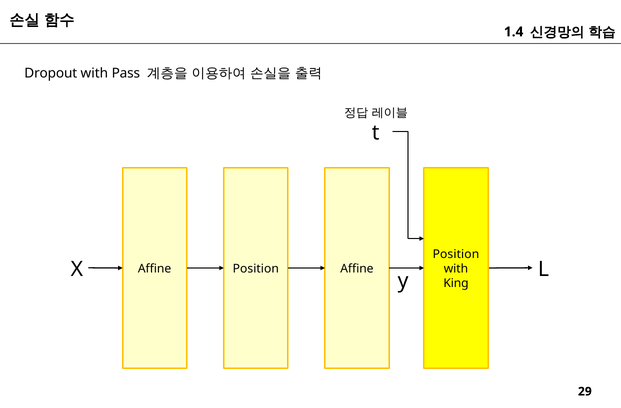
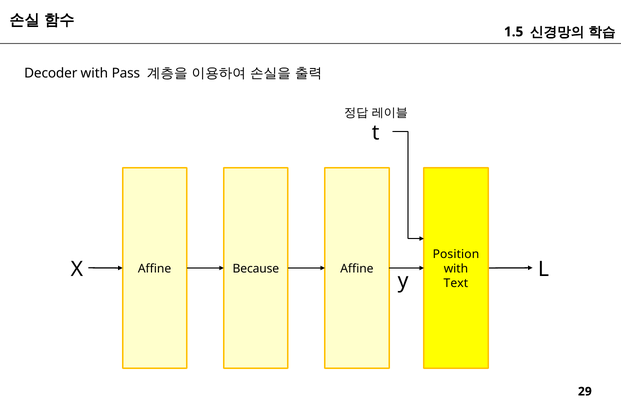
1.4: 1.4 -> 1.5 (514, 32)
Dropout: Dropout -> Decoder (51, 73)
Affine Position: Position -> Because (256, 269)
King: King -> Text (456, 283)
